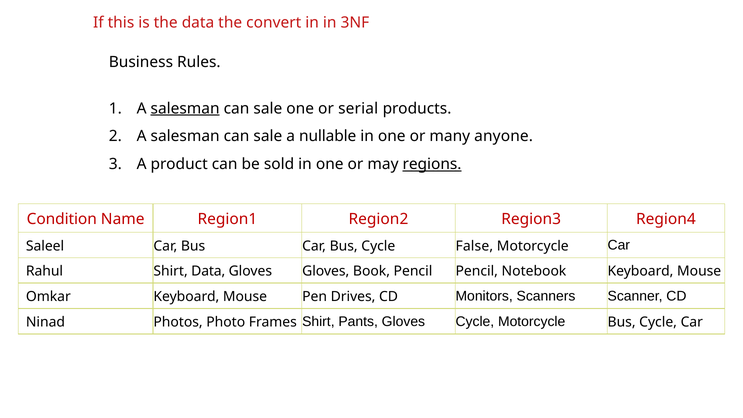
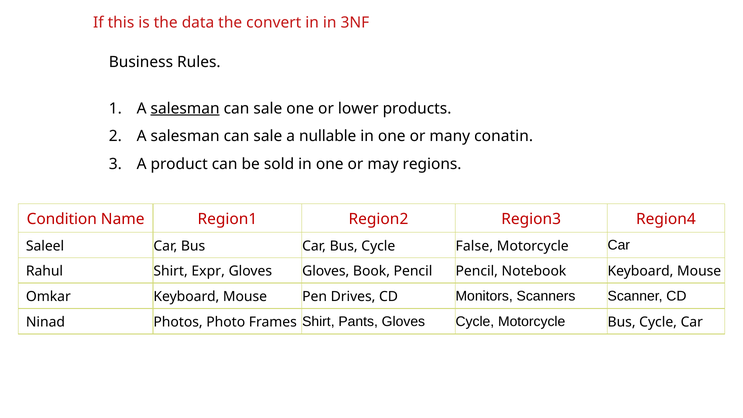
serial: serial -> lower (358, 108)
anyone: anyone -> conatin (504, 136)
regions underline: present -> none (432, 164)
Shirt Data: Data -> Expr (208, 271)
